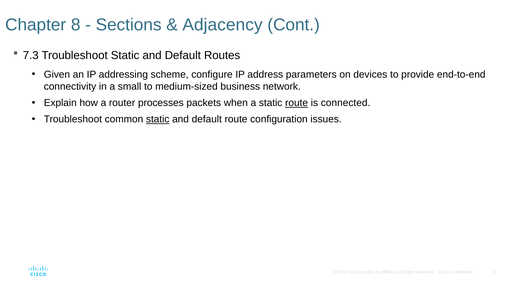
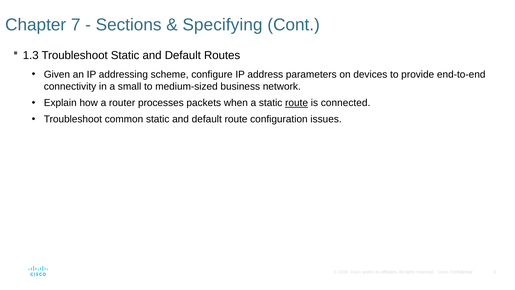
8: 8 -> 7 (76, 25)
Adjacency: Adjacency -> Specifying (223, 25)
7.3: 7.3 -> 1.3 (31, 55)
static underline: present -> none (158, 119)
